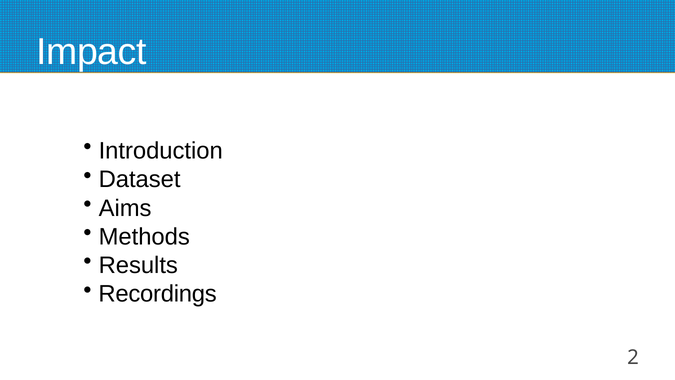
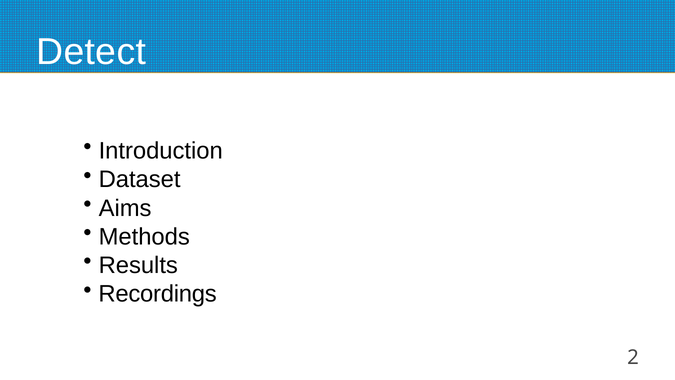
Impact: Impact -> Detect (91, 52)
